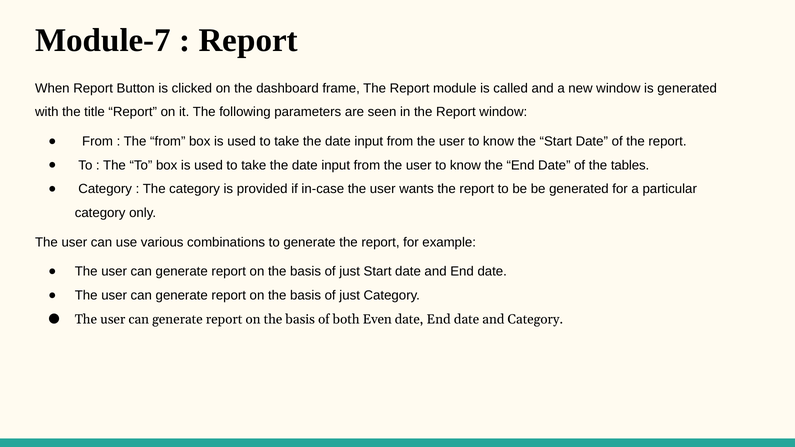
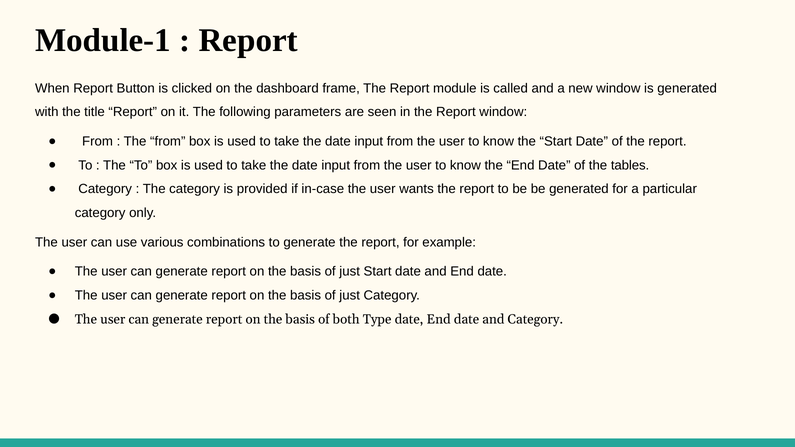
Module-7: Module-7 -> Module-1 (103, 40)
Even: Even -> Type (377, 319)
